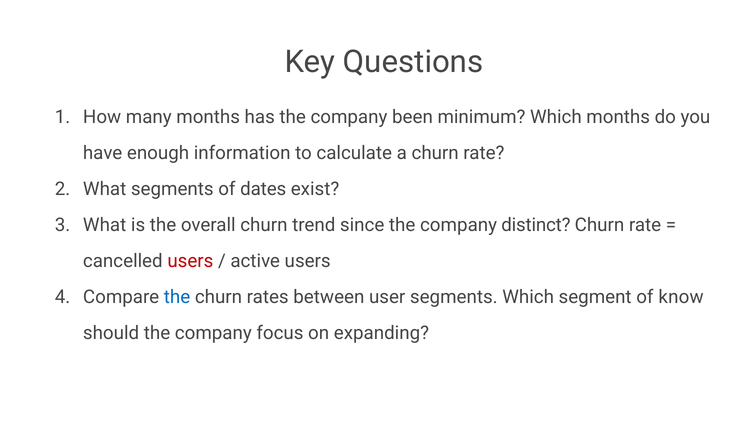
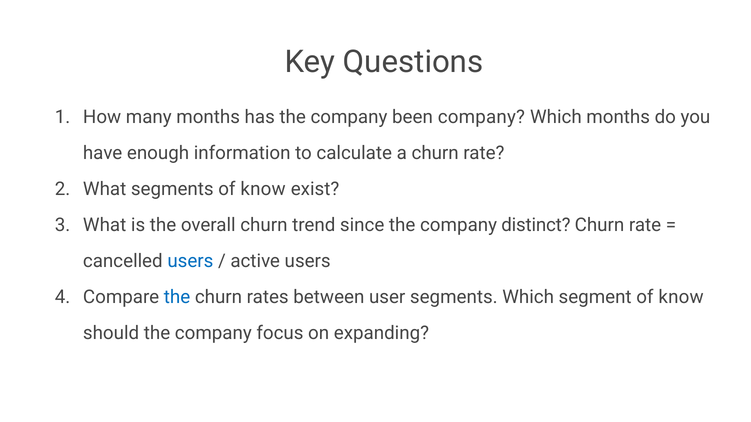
been minimum: minimum -> company (481, 117)
segments of dates: dates -> know (263, 189)
users colour: red -> blue (190, 261)
